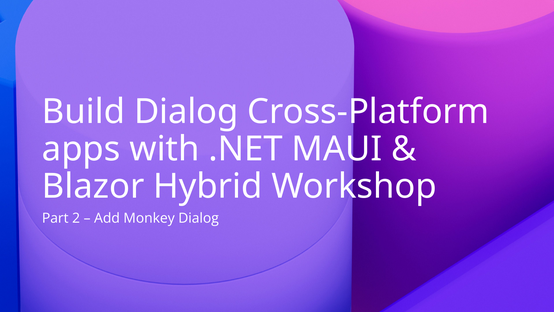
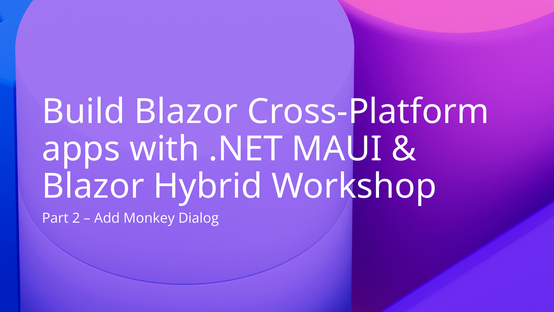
Build Dialog: Dialog -> Blazor (186, 112)
